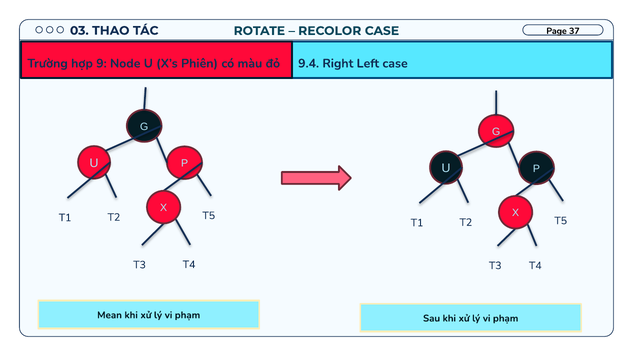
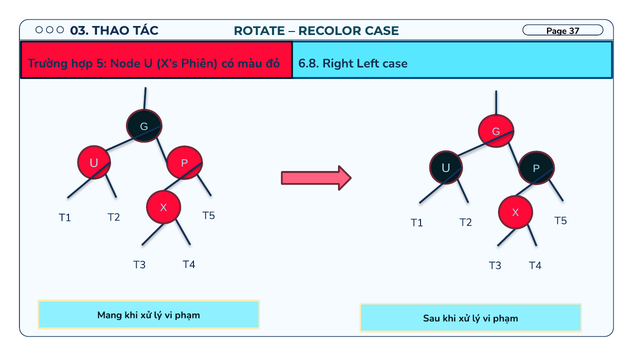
9: 9 -> 5 (101, 63)
9.4: 9.4 -> 6.8 (309, 63)
Mean: Mean -> Mang (110, 315)
